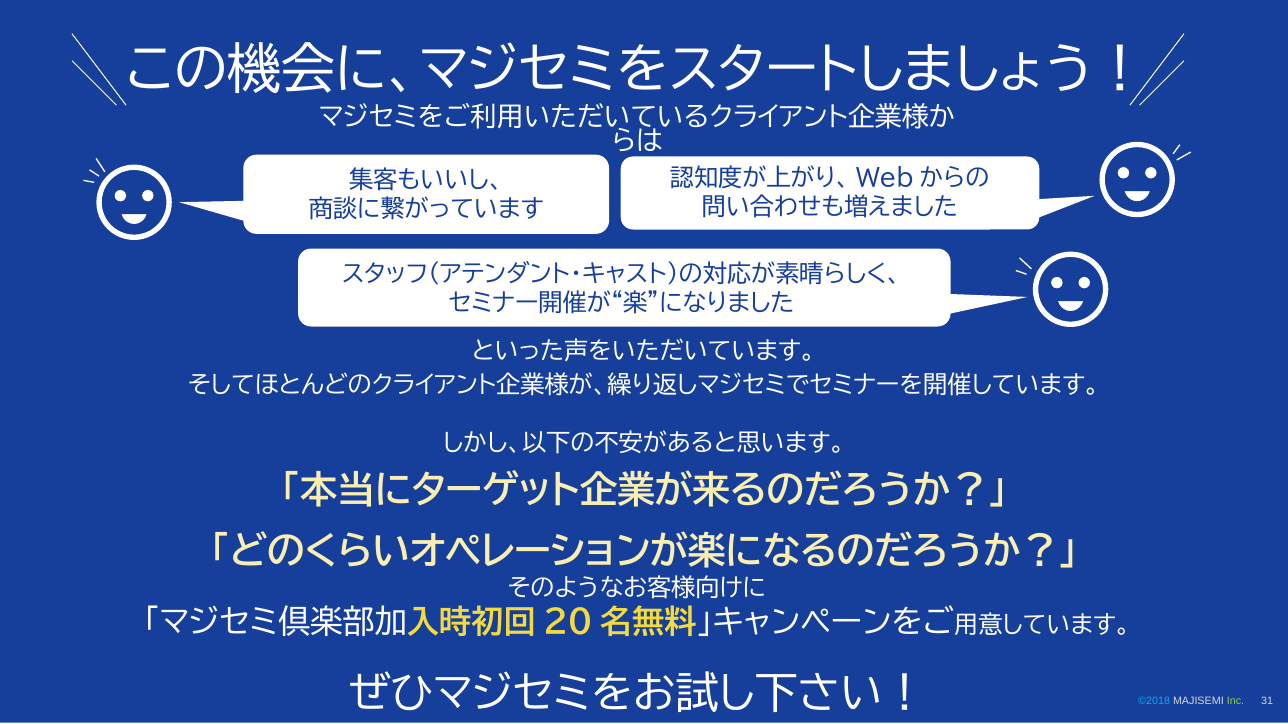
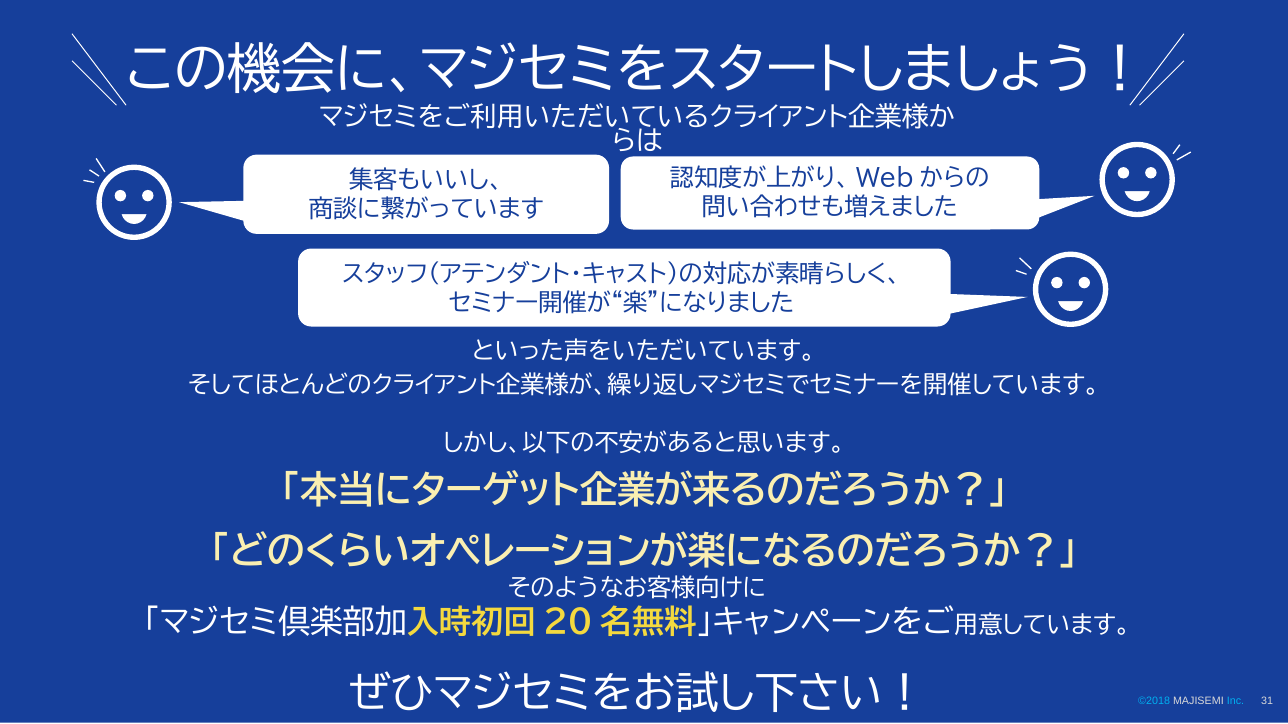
Inc colour: light green -> light blue (1236, 702)
